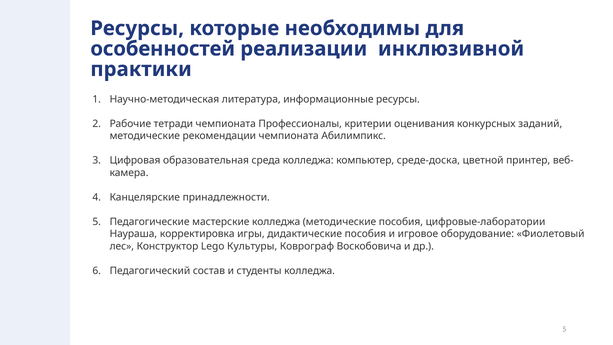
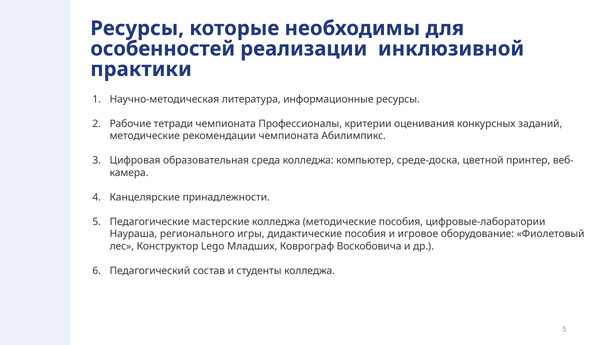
корректировка: корректировка -> регионального (197, 234)
Культуры: Культуры -> Младших (252, 246)
